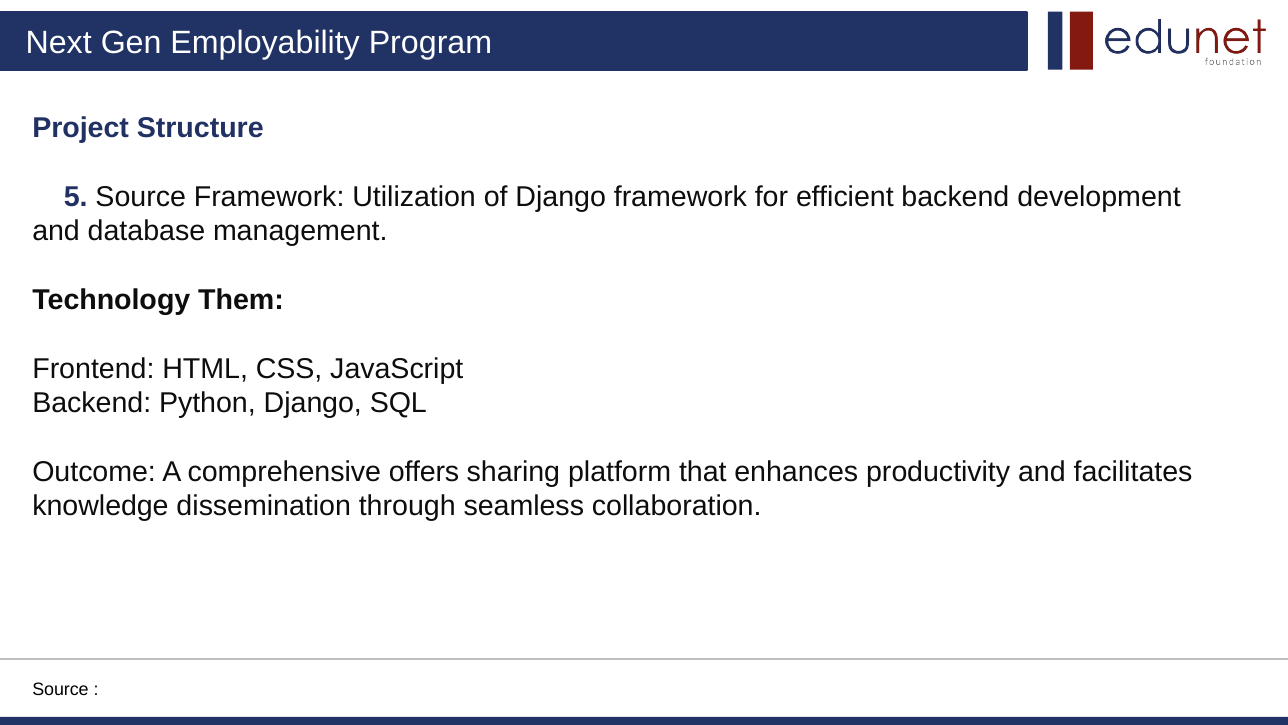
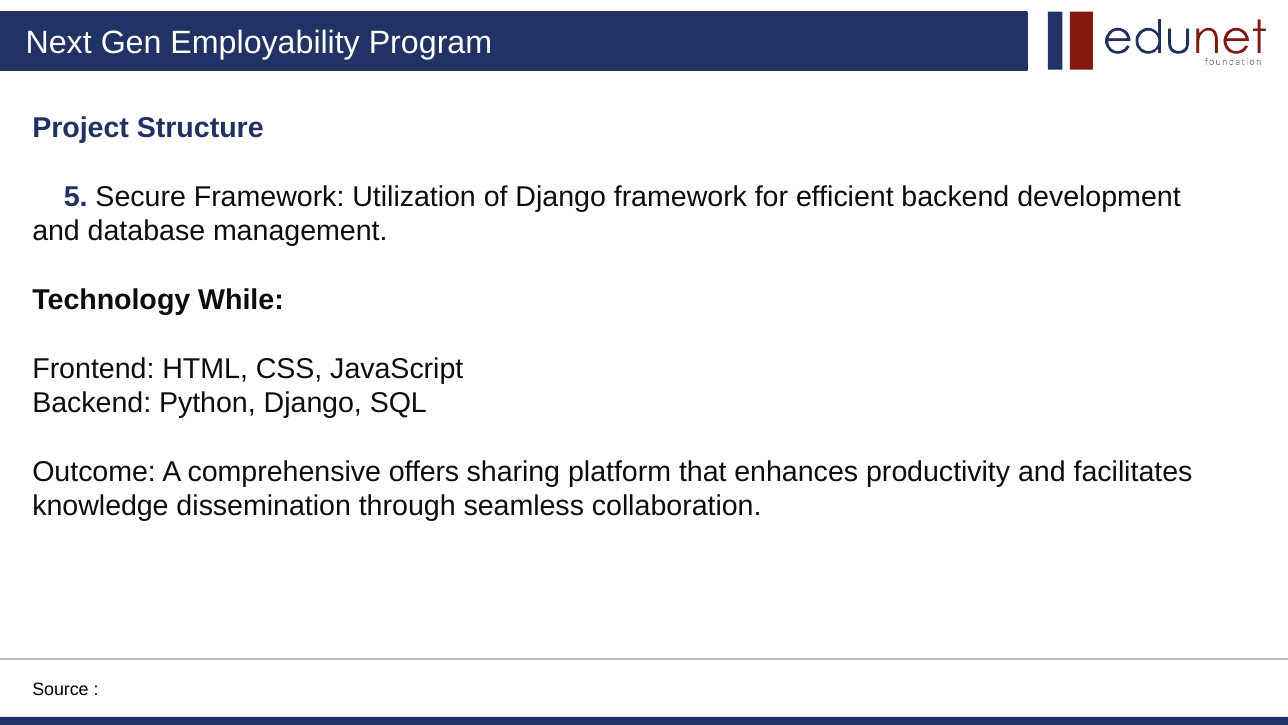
5 Source: Source -> Secure (141, 197)
Them: Them -> While (241, 300)
